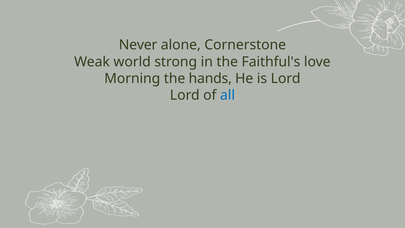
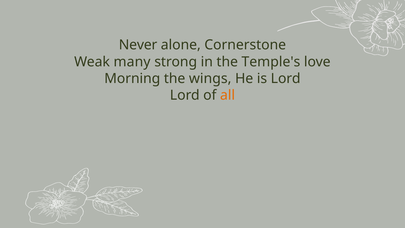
world: world -> many (132, 62)
Faithful's: Faithful's -> Temple's (271, 62)
hands: hands -> wings (210, 78)
all colour: blue -> orange (228, 95)
